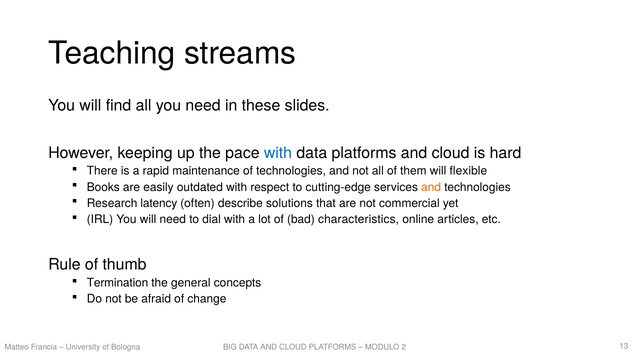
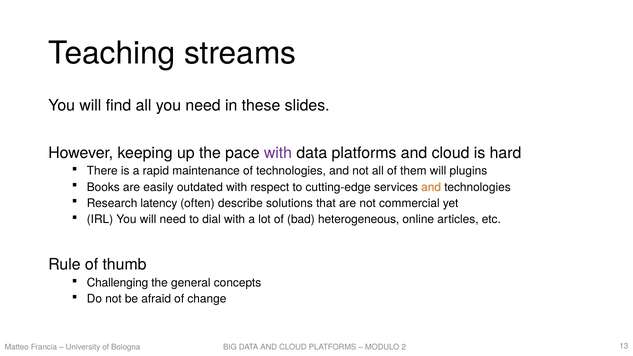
with colour: blue -> purple (278, 153)
flexible: flexible -> plugins (468, 171)
characteristics: characteristics -> heterogeneous (359, 219)
Termination: Termination -> Challenging (118, 283)
